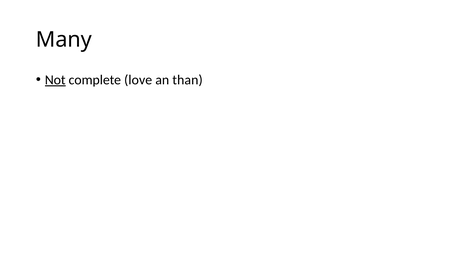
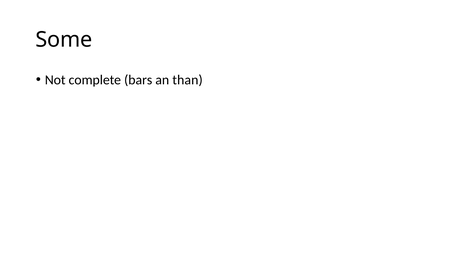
Many: Many -> Some (64, 40)
Not underline: present -> none (55, 80)
love: love -> bars (138, 80)
